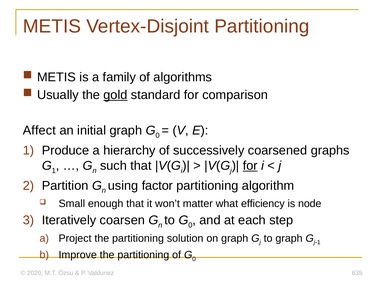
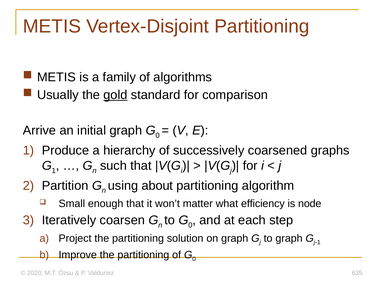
Affect: Affect -> Arrive (39, 130)
for underline: present -> none (250, 166)
factor: factor -> about (157, 185)
